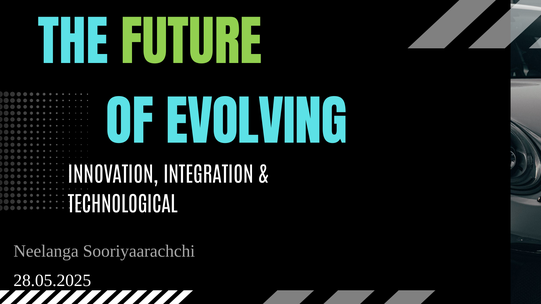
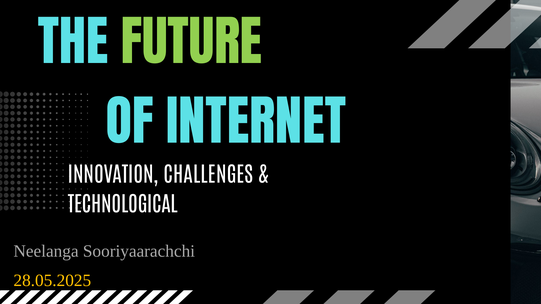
EVOLVING: EVOLVING -> INTERNET (256, 125)
INTEGRATION: INTEGRATION -> CHALLENGES (208, 176)
28.05.2025 colour: white -> yellow (52, 281)
